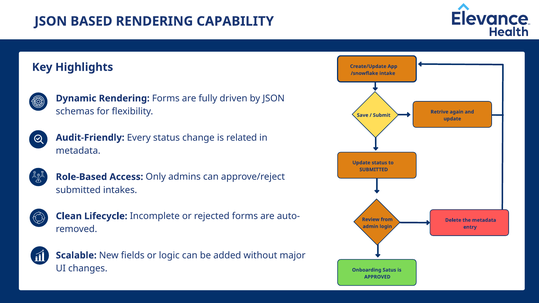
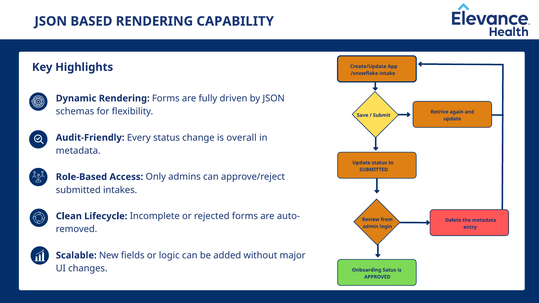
related: related -> overall (242, 138)
